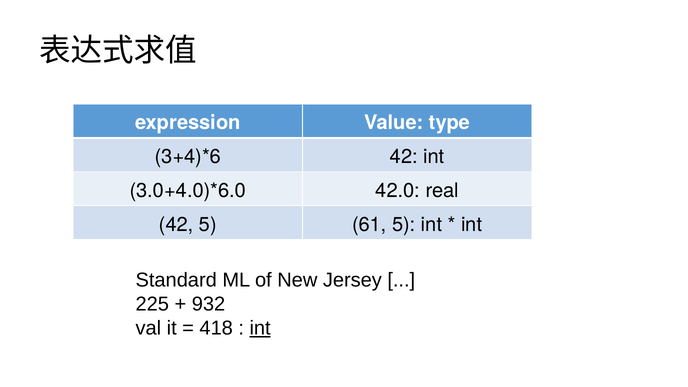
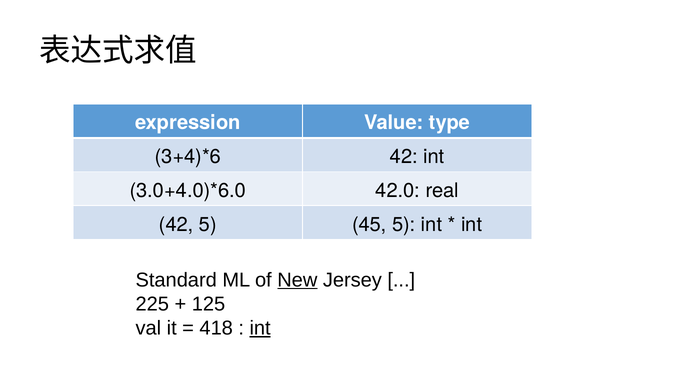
61: 61 -> 45 (369, 224)
New underline: none -> present (297, 280)
932: 932 -> 125 (209, 304)
